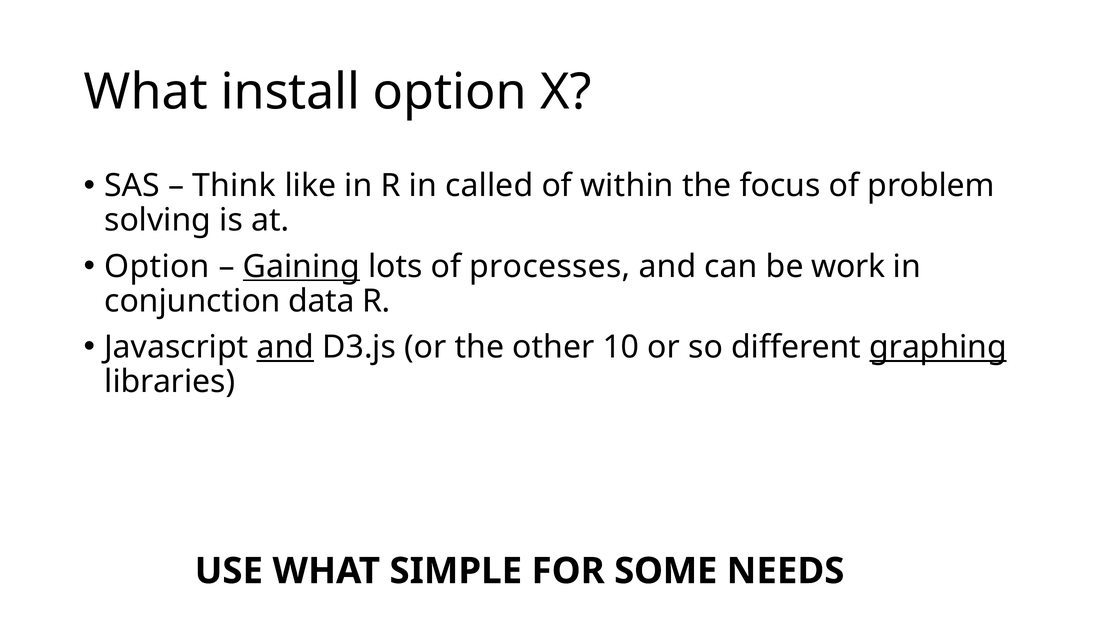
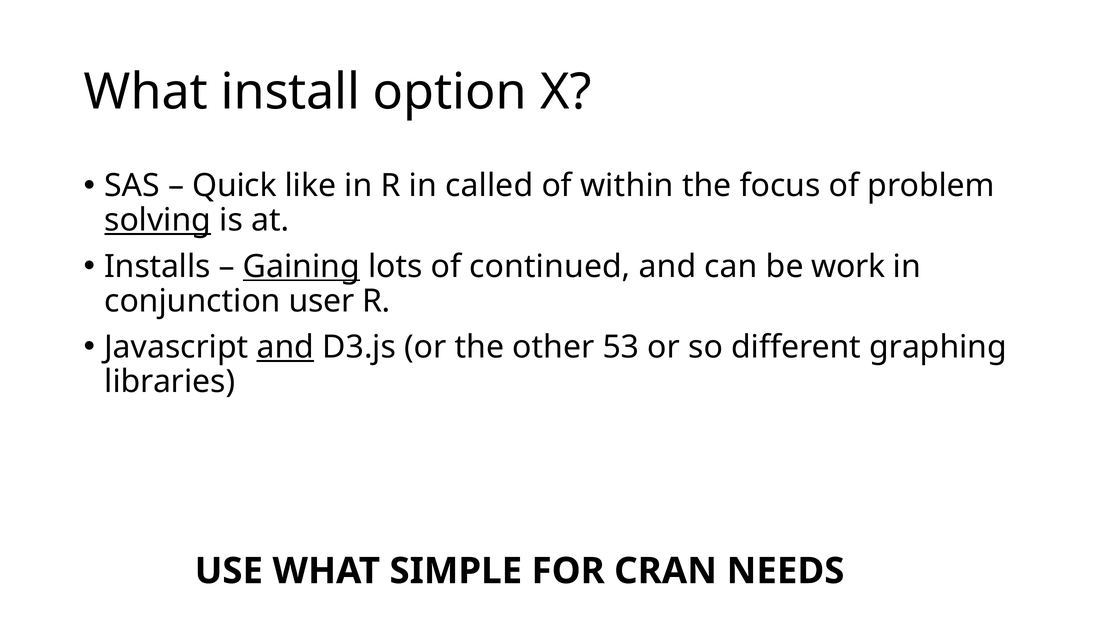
Think: Think -> Quick (235, 186)
solving underline: none -> present (158, 220)
Option: Option -> Installs (157, 266)
processes: processes -> continued (550, 266)
data: data -> user (322, 301)
10: 10 -> 53 (621, 347)
graphing underline: present -> none (938, 347)
SOME: SOME -> CRAN (666, 571)
